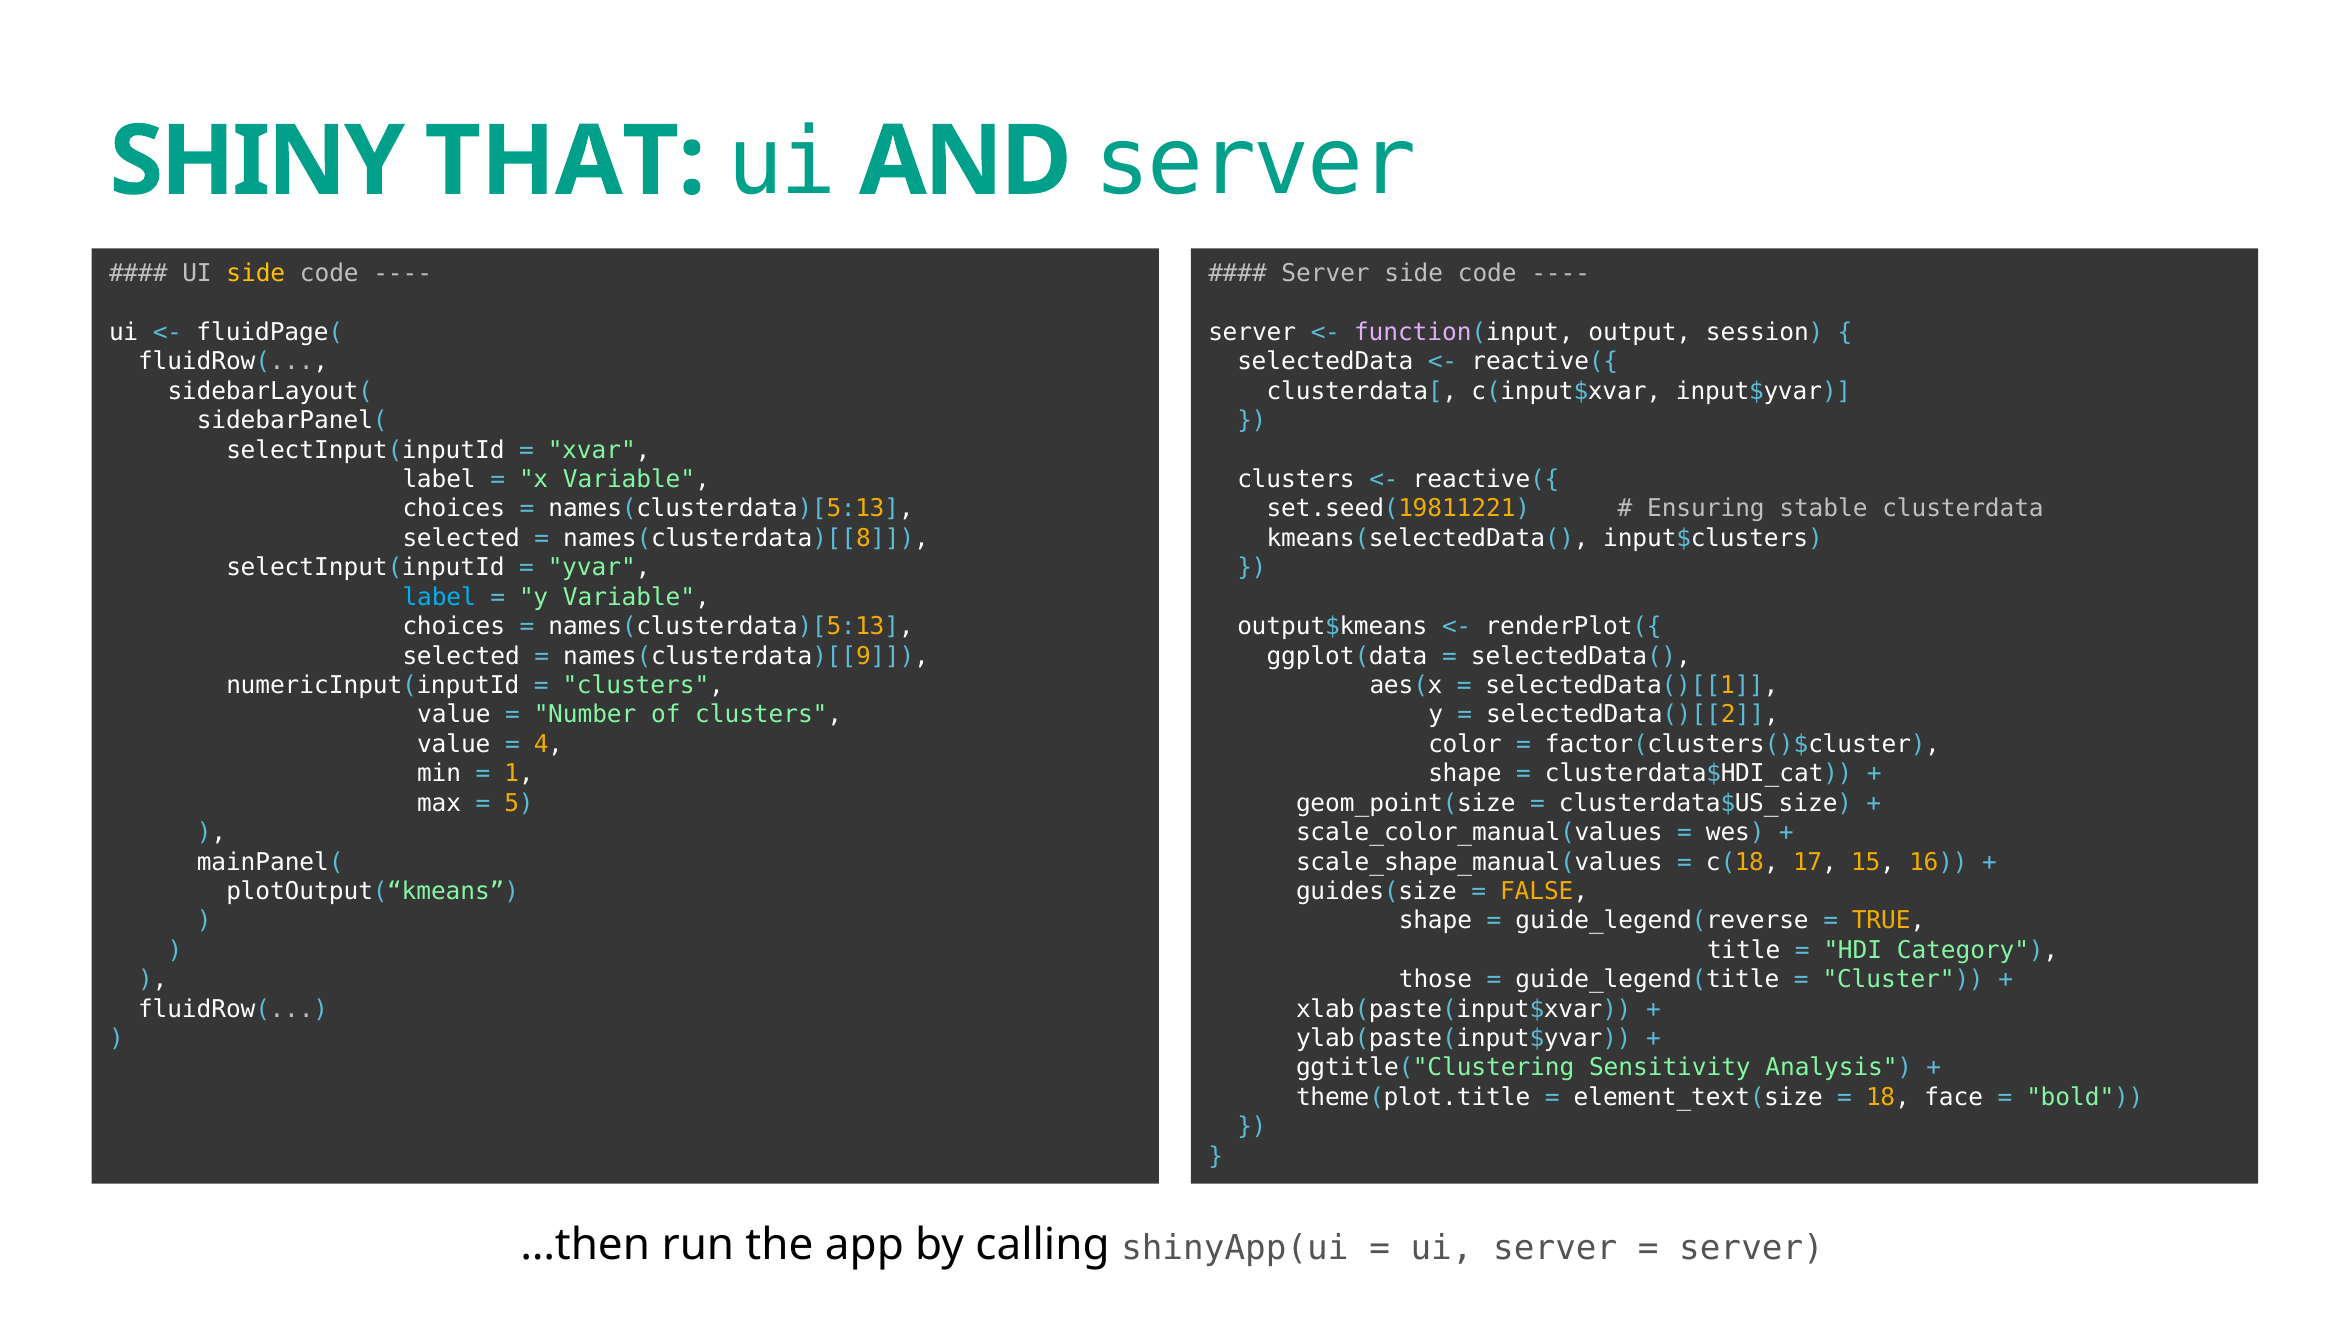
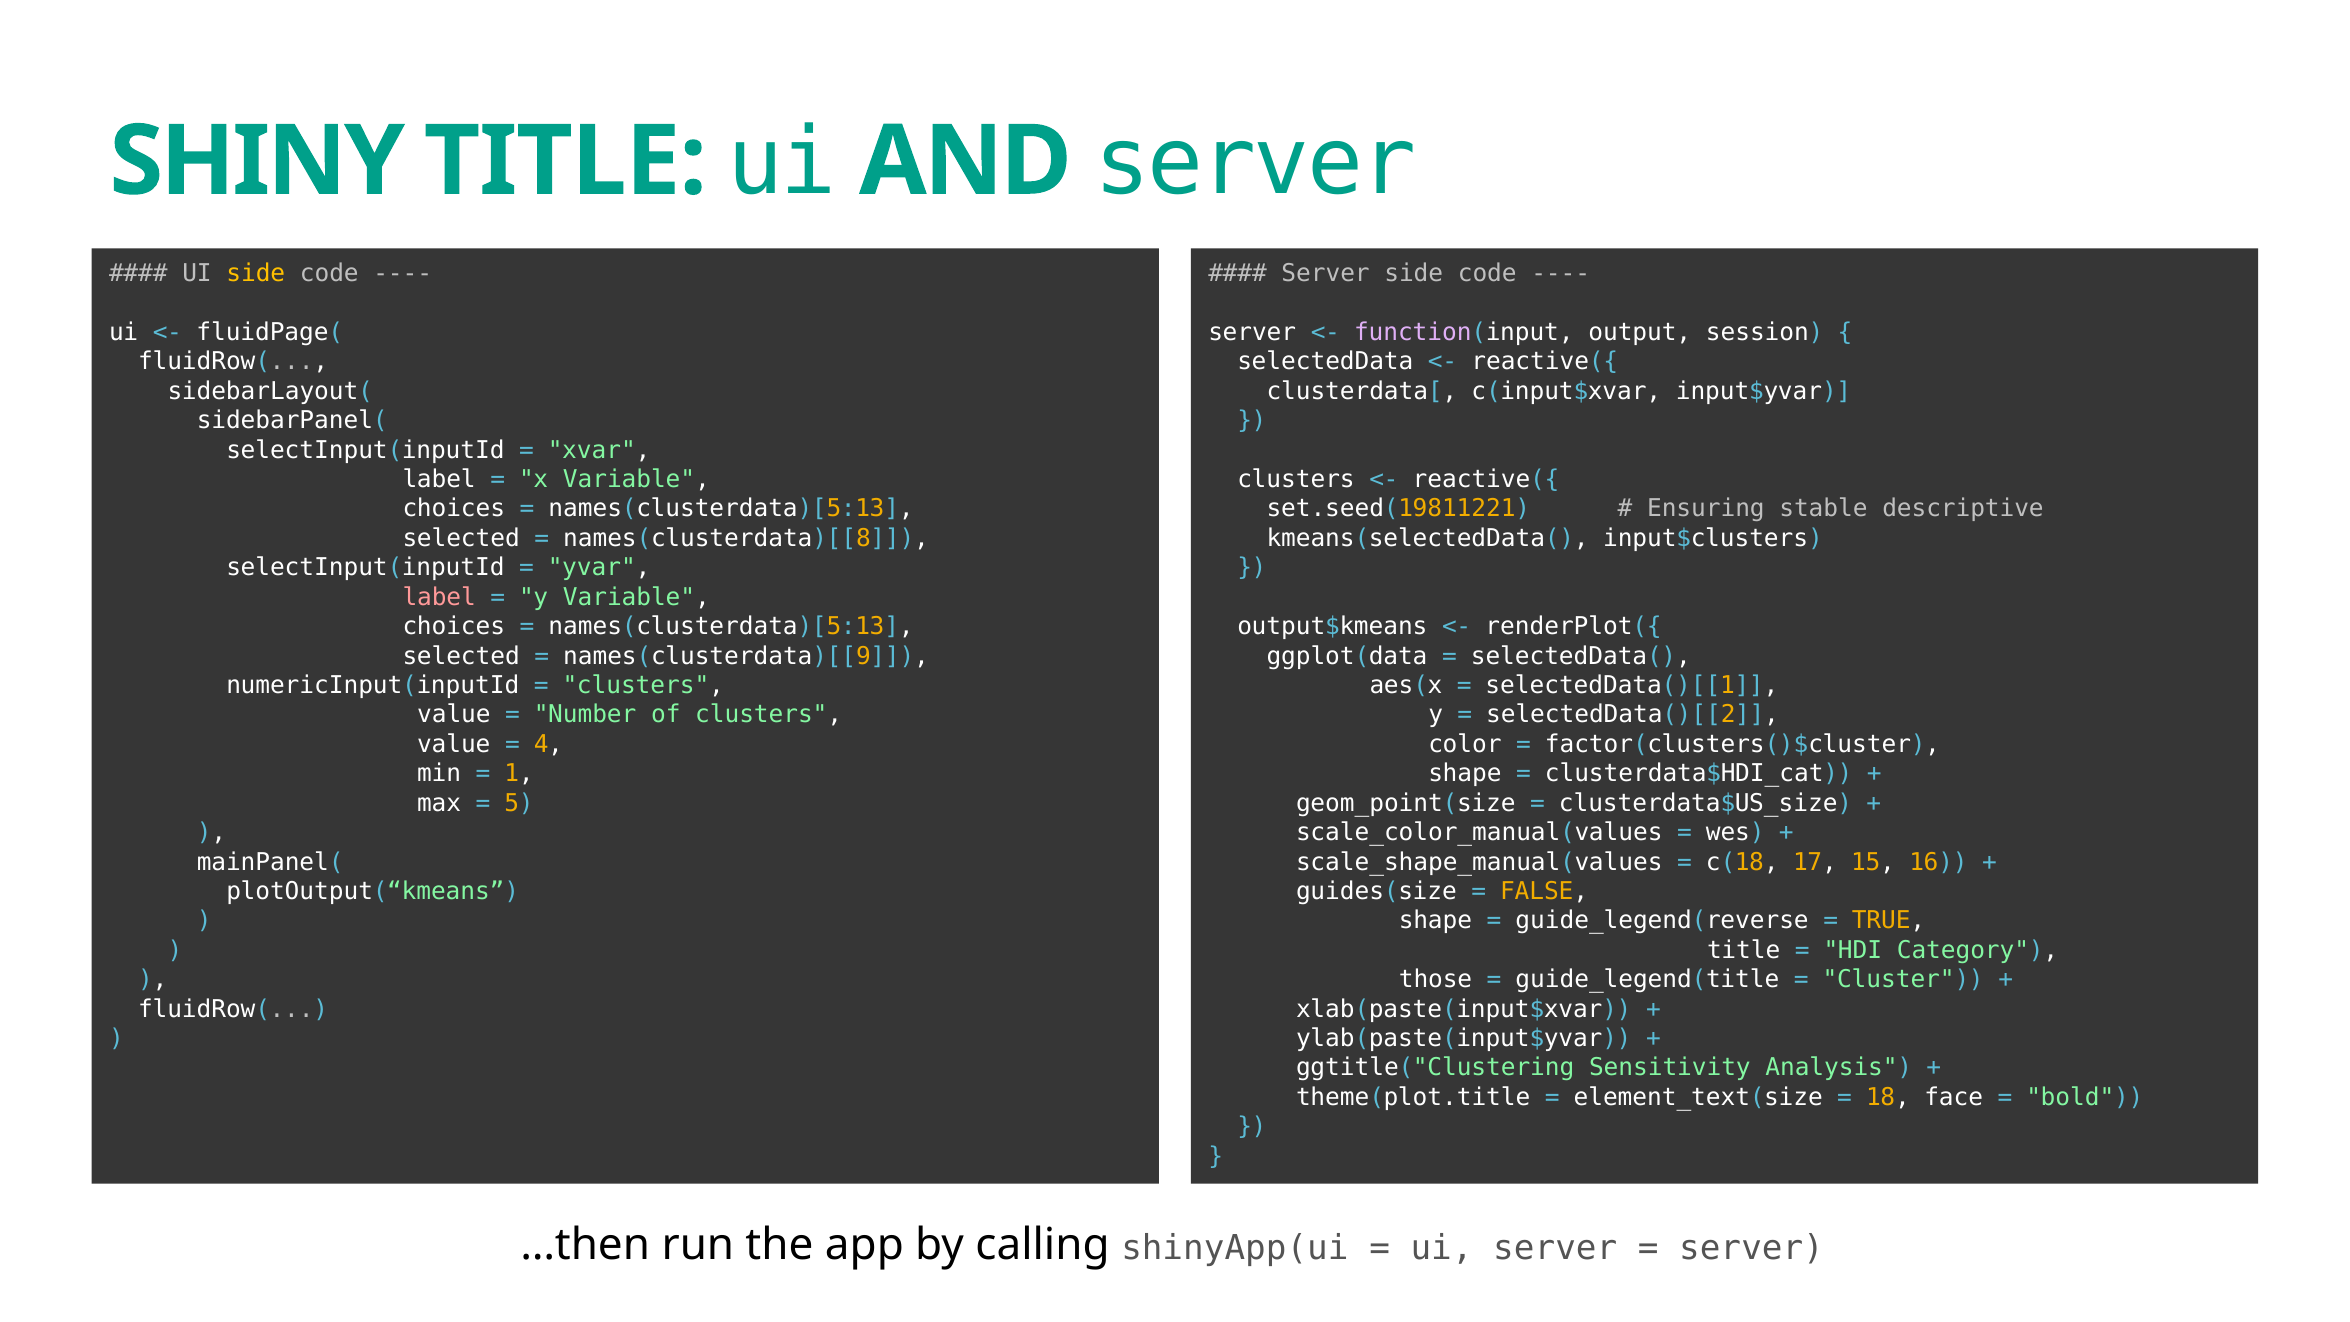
SHINY THAT: THAT -> TITLE (565, 161)
clusterdata: clusterdata -> descriptive (1963, 509)
label colour: light blue -> pink (439, 597)
